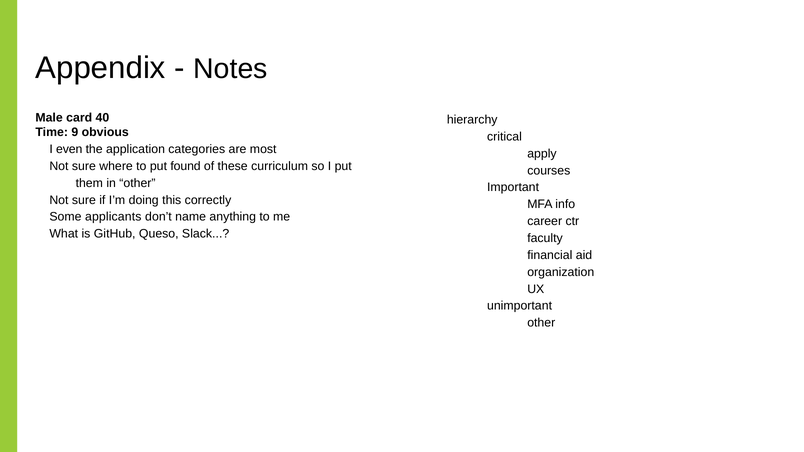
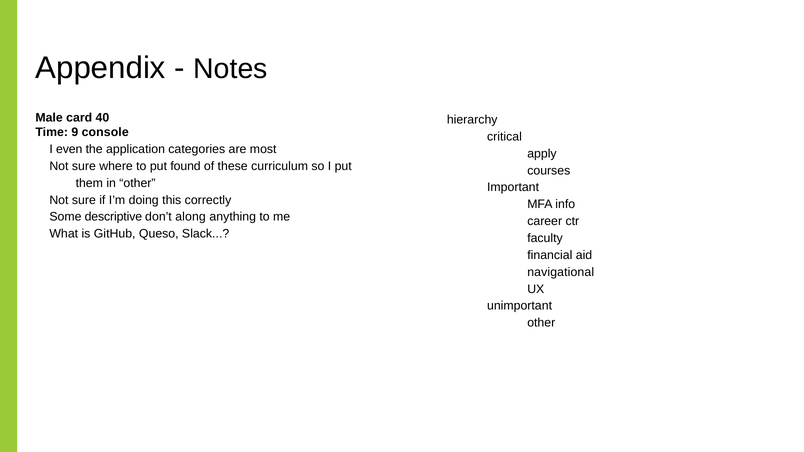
obvious: obvious -> console (105, 132)
applicants: applicants -> descriptive (113, 217)
name: name -> along (191, 217)
organization: organization -> navigational (561, 272)
